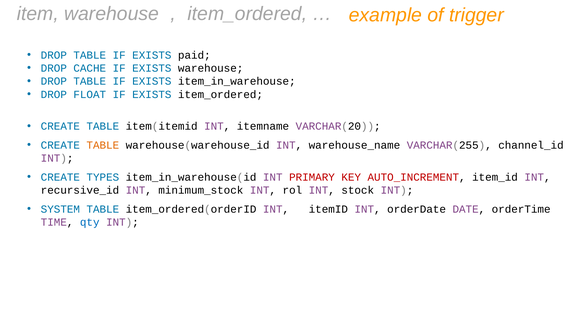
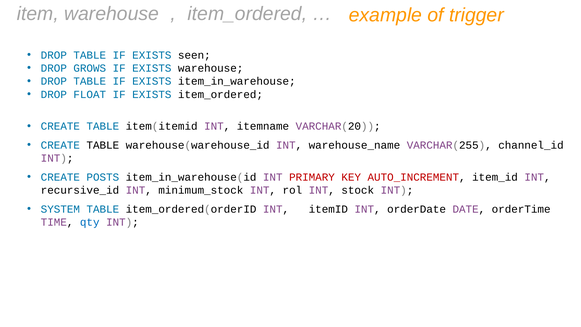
paid: paid -> seen (194, 55)
CACHE: CACHE -> GROWS (90, 68)
TABLE colour: orange -> black (103, 145)
TYPES: TYPES -> POSTS (103, 177)
